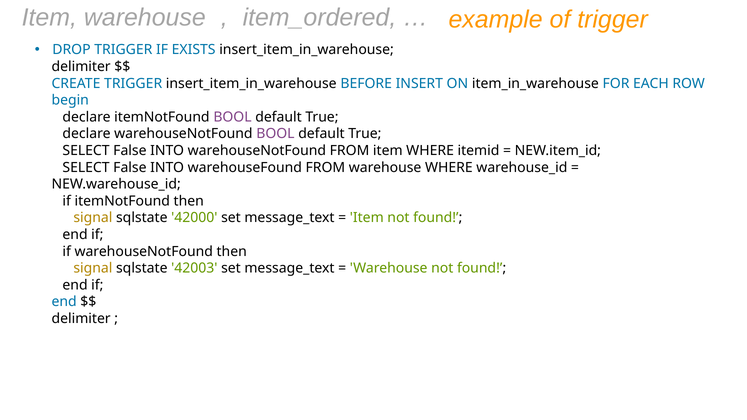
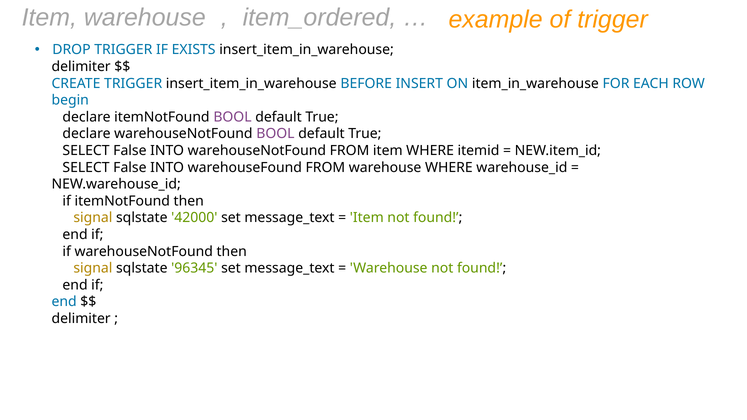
42003: 42003 -> 96345 (194, 268)
